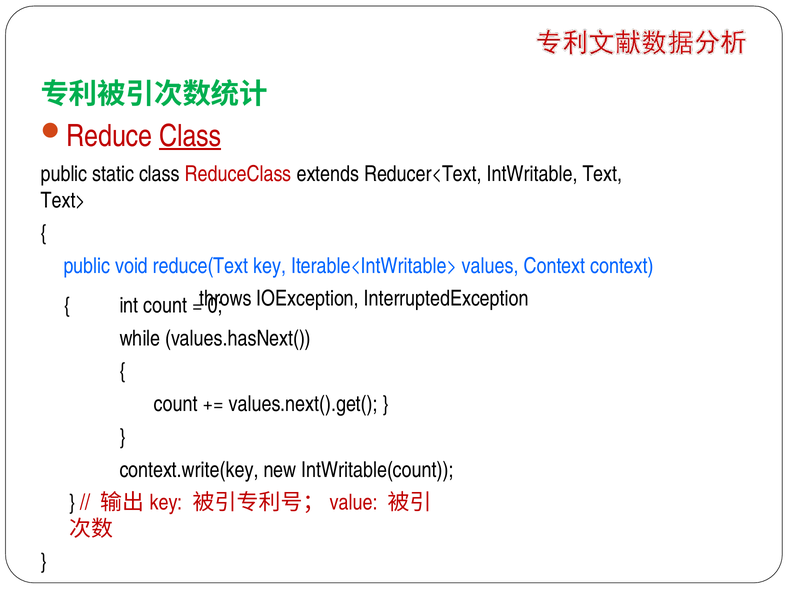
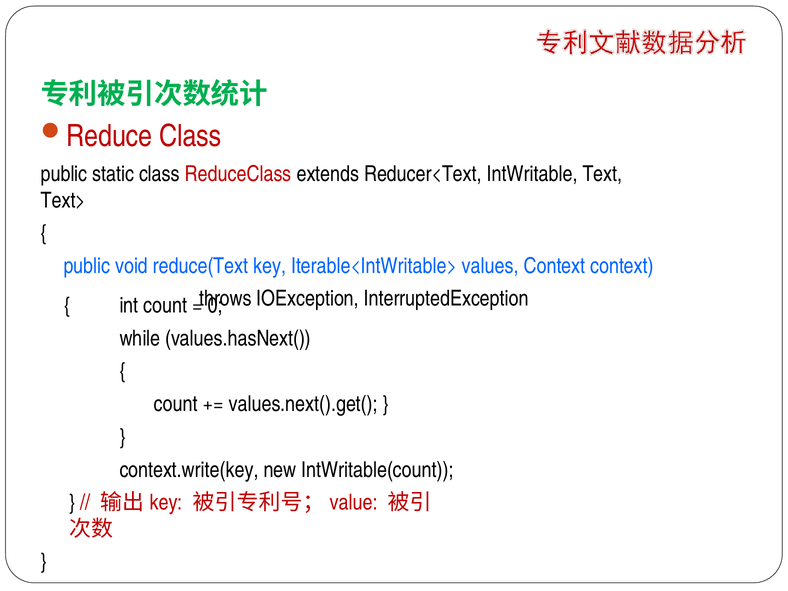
Class underline: present -> none (190, 136)
